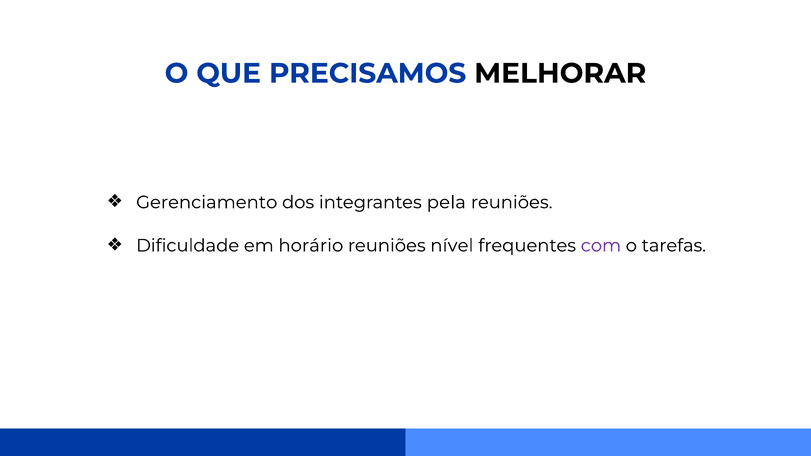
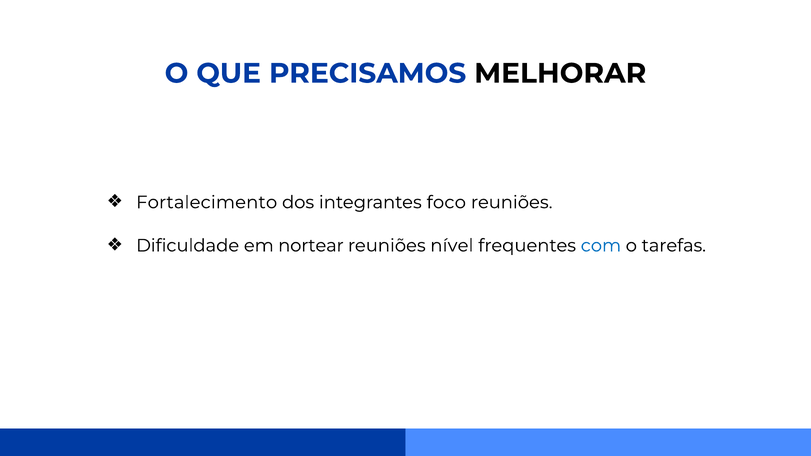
Gerenciamento: Gerenciamento -> Fortalecimento (207, 202)
pela: pela -> foco (446, 202)
horário: horário -> nortear (311, 246)
com colour: purple -> blue (601, 246)
